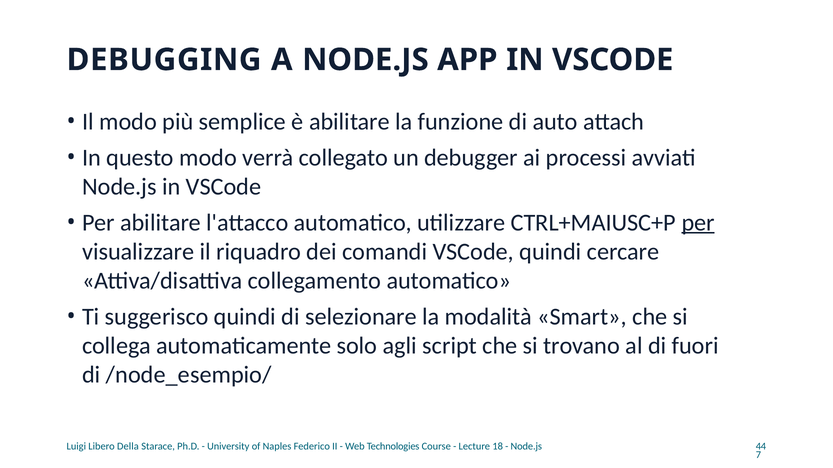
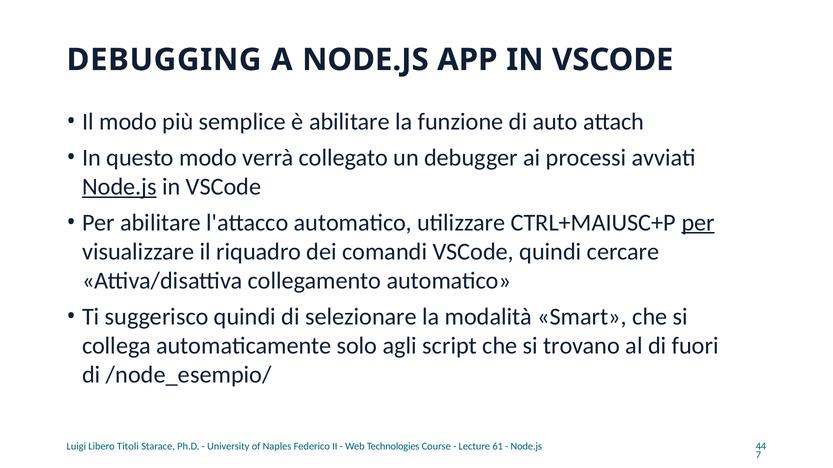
Node.js underline: none -> present (119, 187)
Della: Della -> Titoli (128, 447)
18: 18 -> 61 (498, 447)
